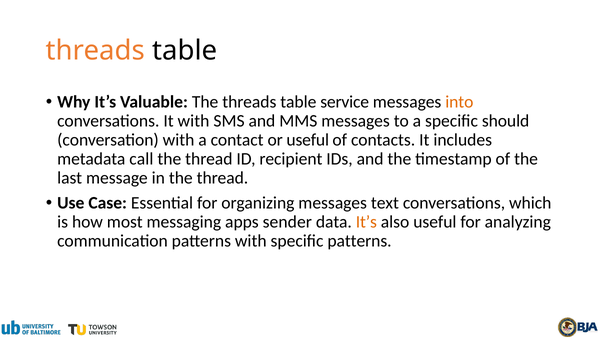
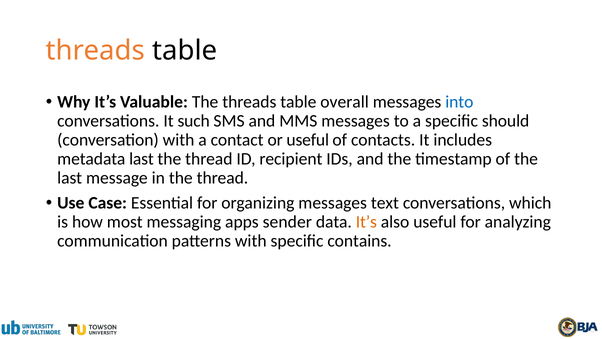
service: service -> overall (345, 102)
into colour: orange -> blue (459, 102)
It with: with -> such (194, 121)
metadata call: call -> last (141, 159)
specific patterns: patterns -> contains (360, 241)
